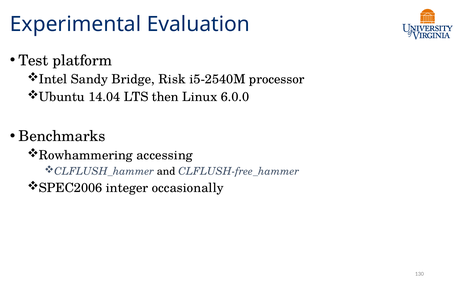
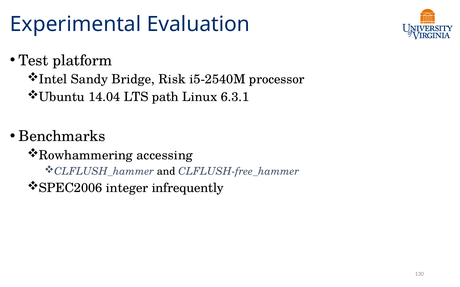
then: then -> path (165, 97)
6.0.0: 6.0.0 -> 6.3.1 (235, 97)
occasionally: occasionally -> infrequently (188, 188)
